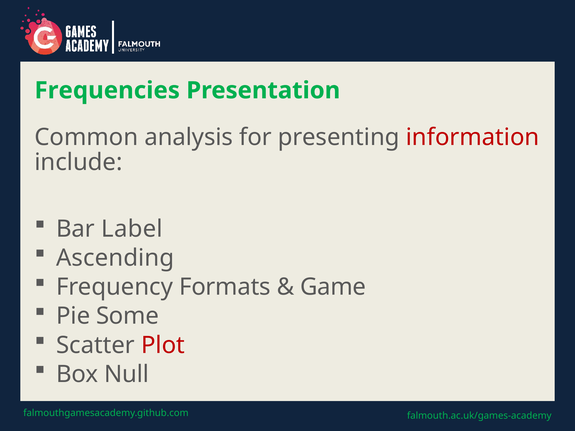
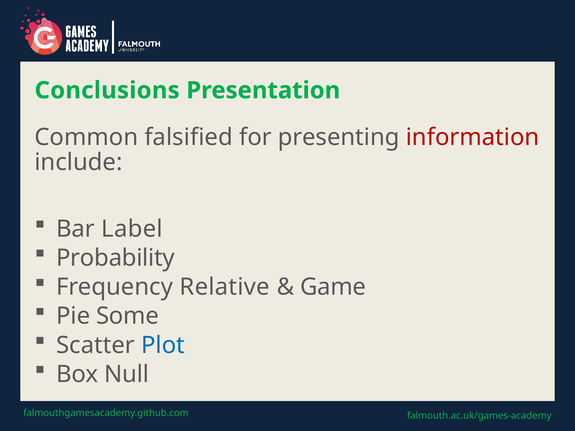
Frequencies: Frequencies -> Conclusions (107, 90)
analysis: analysis -> falsified (189, 137)
Ascending: Ascending -> Probability (115, 258)
Formats: Formats -> Relative (225, 287)
Plot colour: red -> blue (163, 345)
